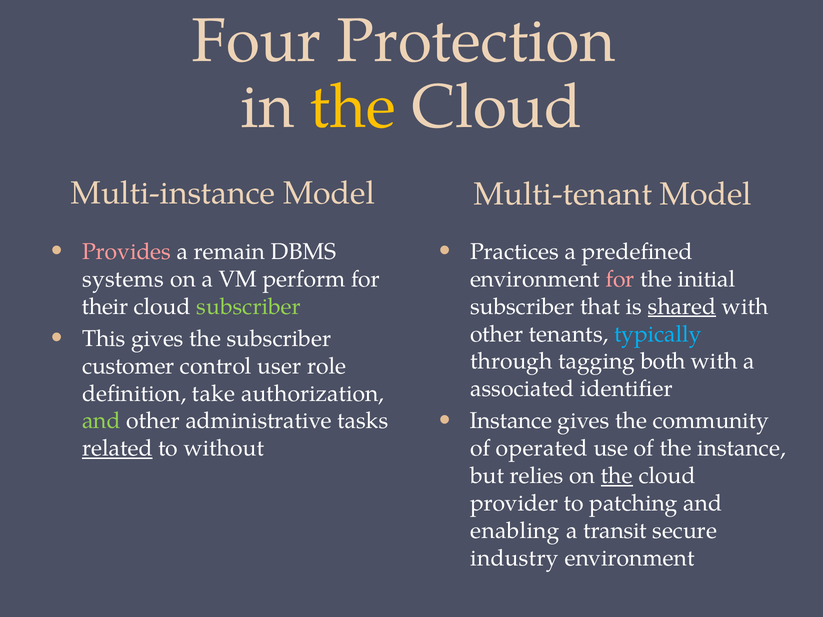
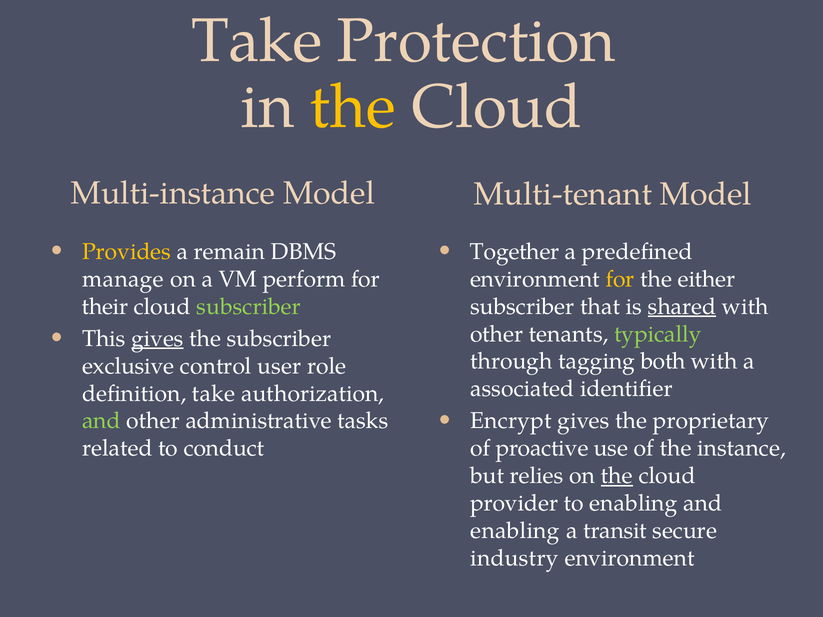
Four: Four -> Take (257, 41)
Provides colour: pink -> yellow (127, 252)
Practices: Practices -> Together (515, 252)
systems: systems -> manage (123, 279)
for colour: pink -> yellow (620, 279)
initial: initial -> either (707, 279)
gives underline: none -> present (157, 339)
typically colour: light blue -> light green (658, 334)
customer: customer -> exclusive (128, 366)
Instance: Instance -> Encrypt (511, 421)
community: community -> proprietary (711, 421)
related underline: present -> none (117, 449)
without: without -> conduct (224, 449)
operated: operated -> proactive (542, 449)
to patching: patching -> enabling (633, 504)
